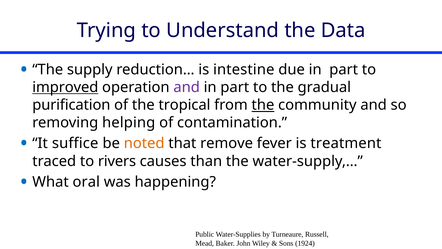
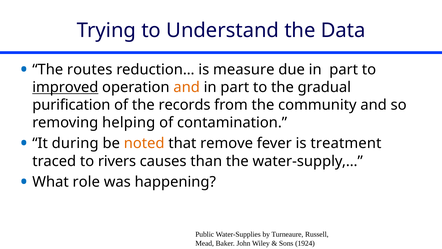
supply: supply -> routes (90, 70)
intestine: intestine -> measure (244, 70)
and colour: purple -> orange (187, 87)
tropical: tropical -> records (185, 105)
the underline: present -> none (263, 105)
suffice: suffice -> during (75, 143)
oral: oral -> role (86, 182)
